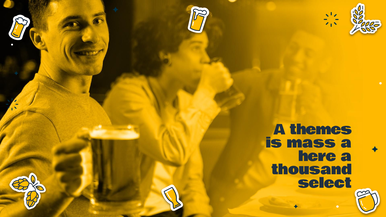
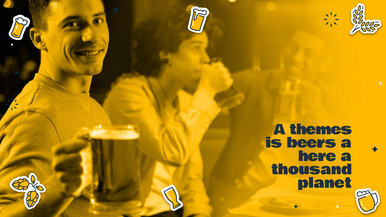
mass: mass -> beers (312, 143)
select: select -> planet (325, 183)
